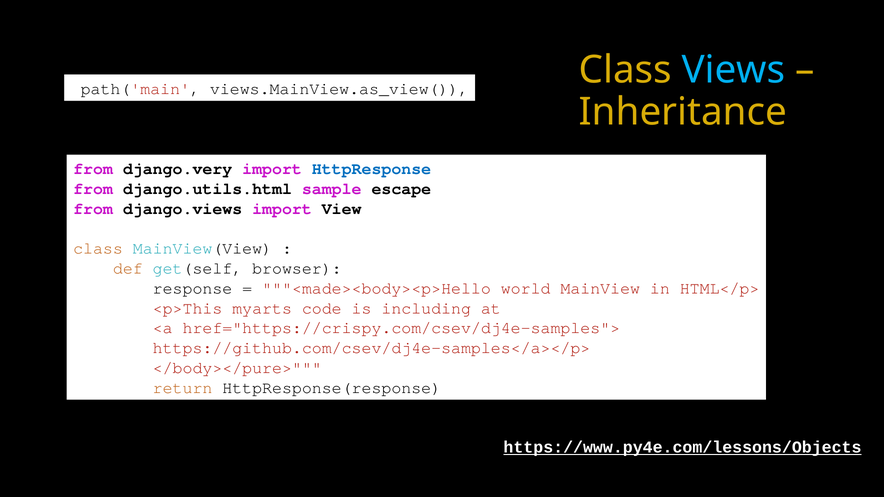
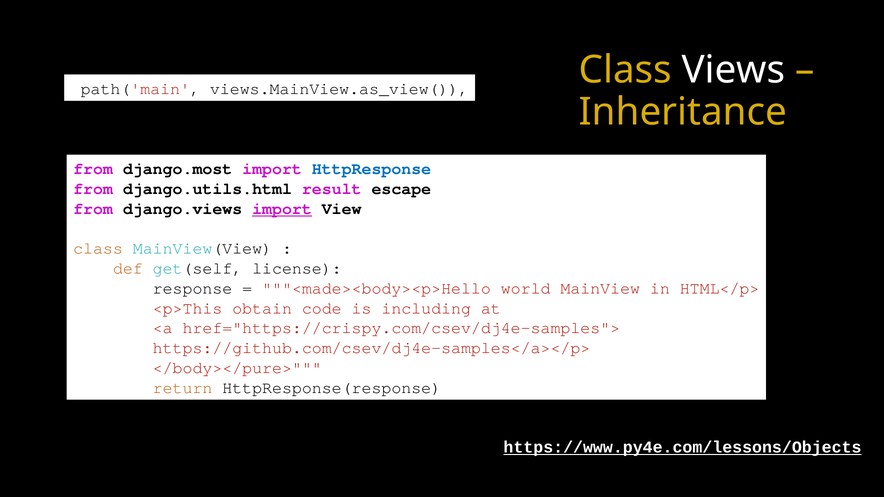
Views colour: light blue -> white (733, 70)
django.very: django.very -> django.most (178, 169)
sample: sample -> result (332, 189)
import underline: none -> present (282, 209)
browser: browser -> license (297, 269)
myarts: myarts -> obtain (262, 308)
